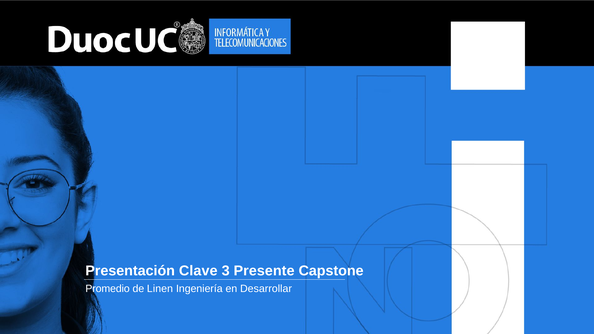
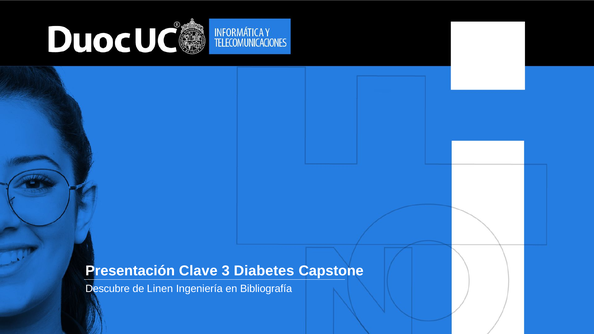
Presente: Presente -> Diabetes (264, 271)
Promedio: Promedio -> Descubre (108, 289)
Desarrollar: Desarrollar -> Bibliografía (266, 289)
